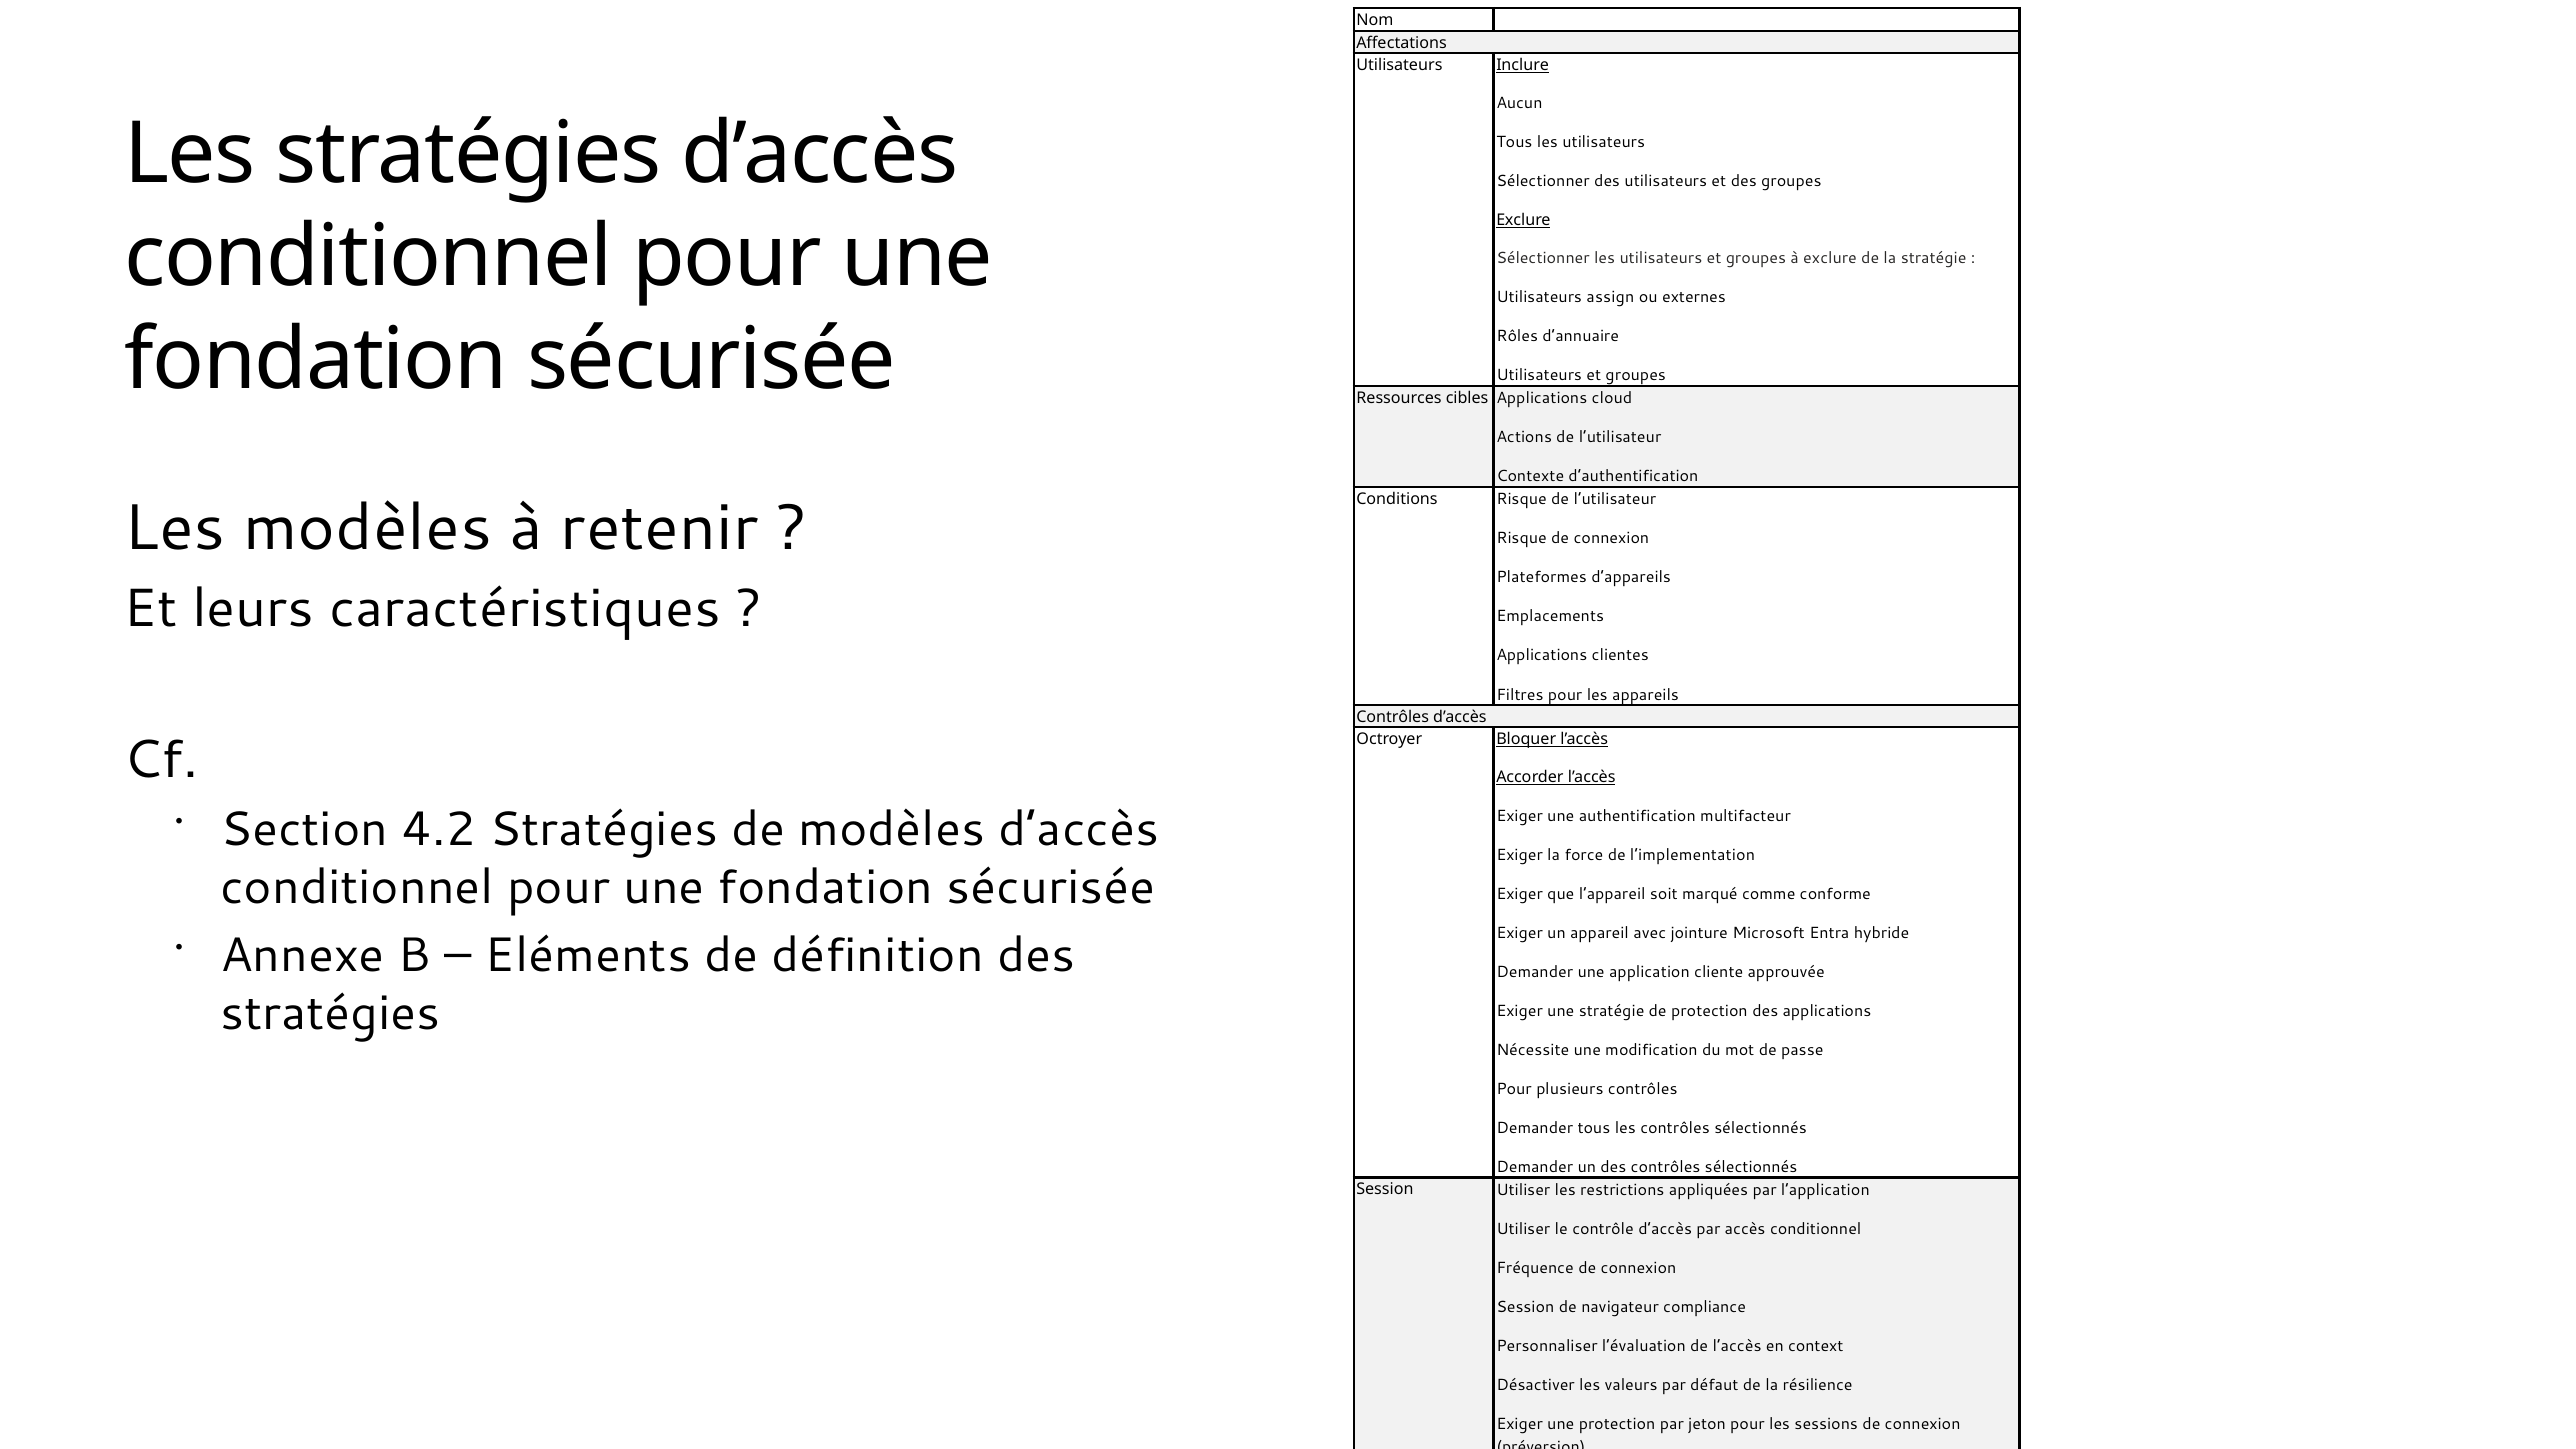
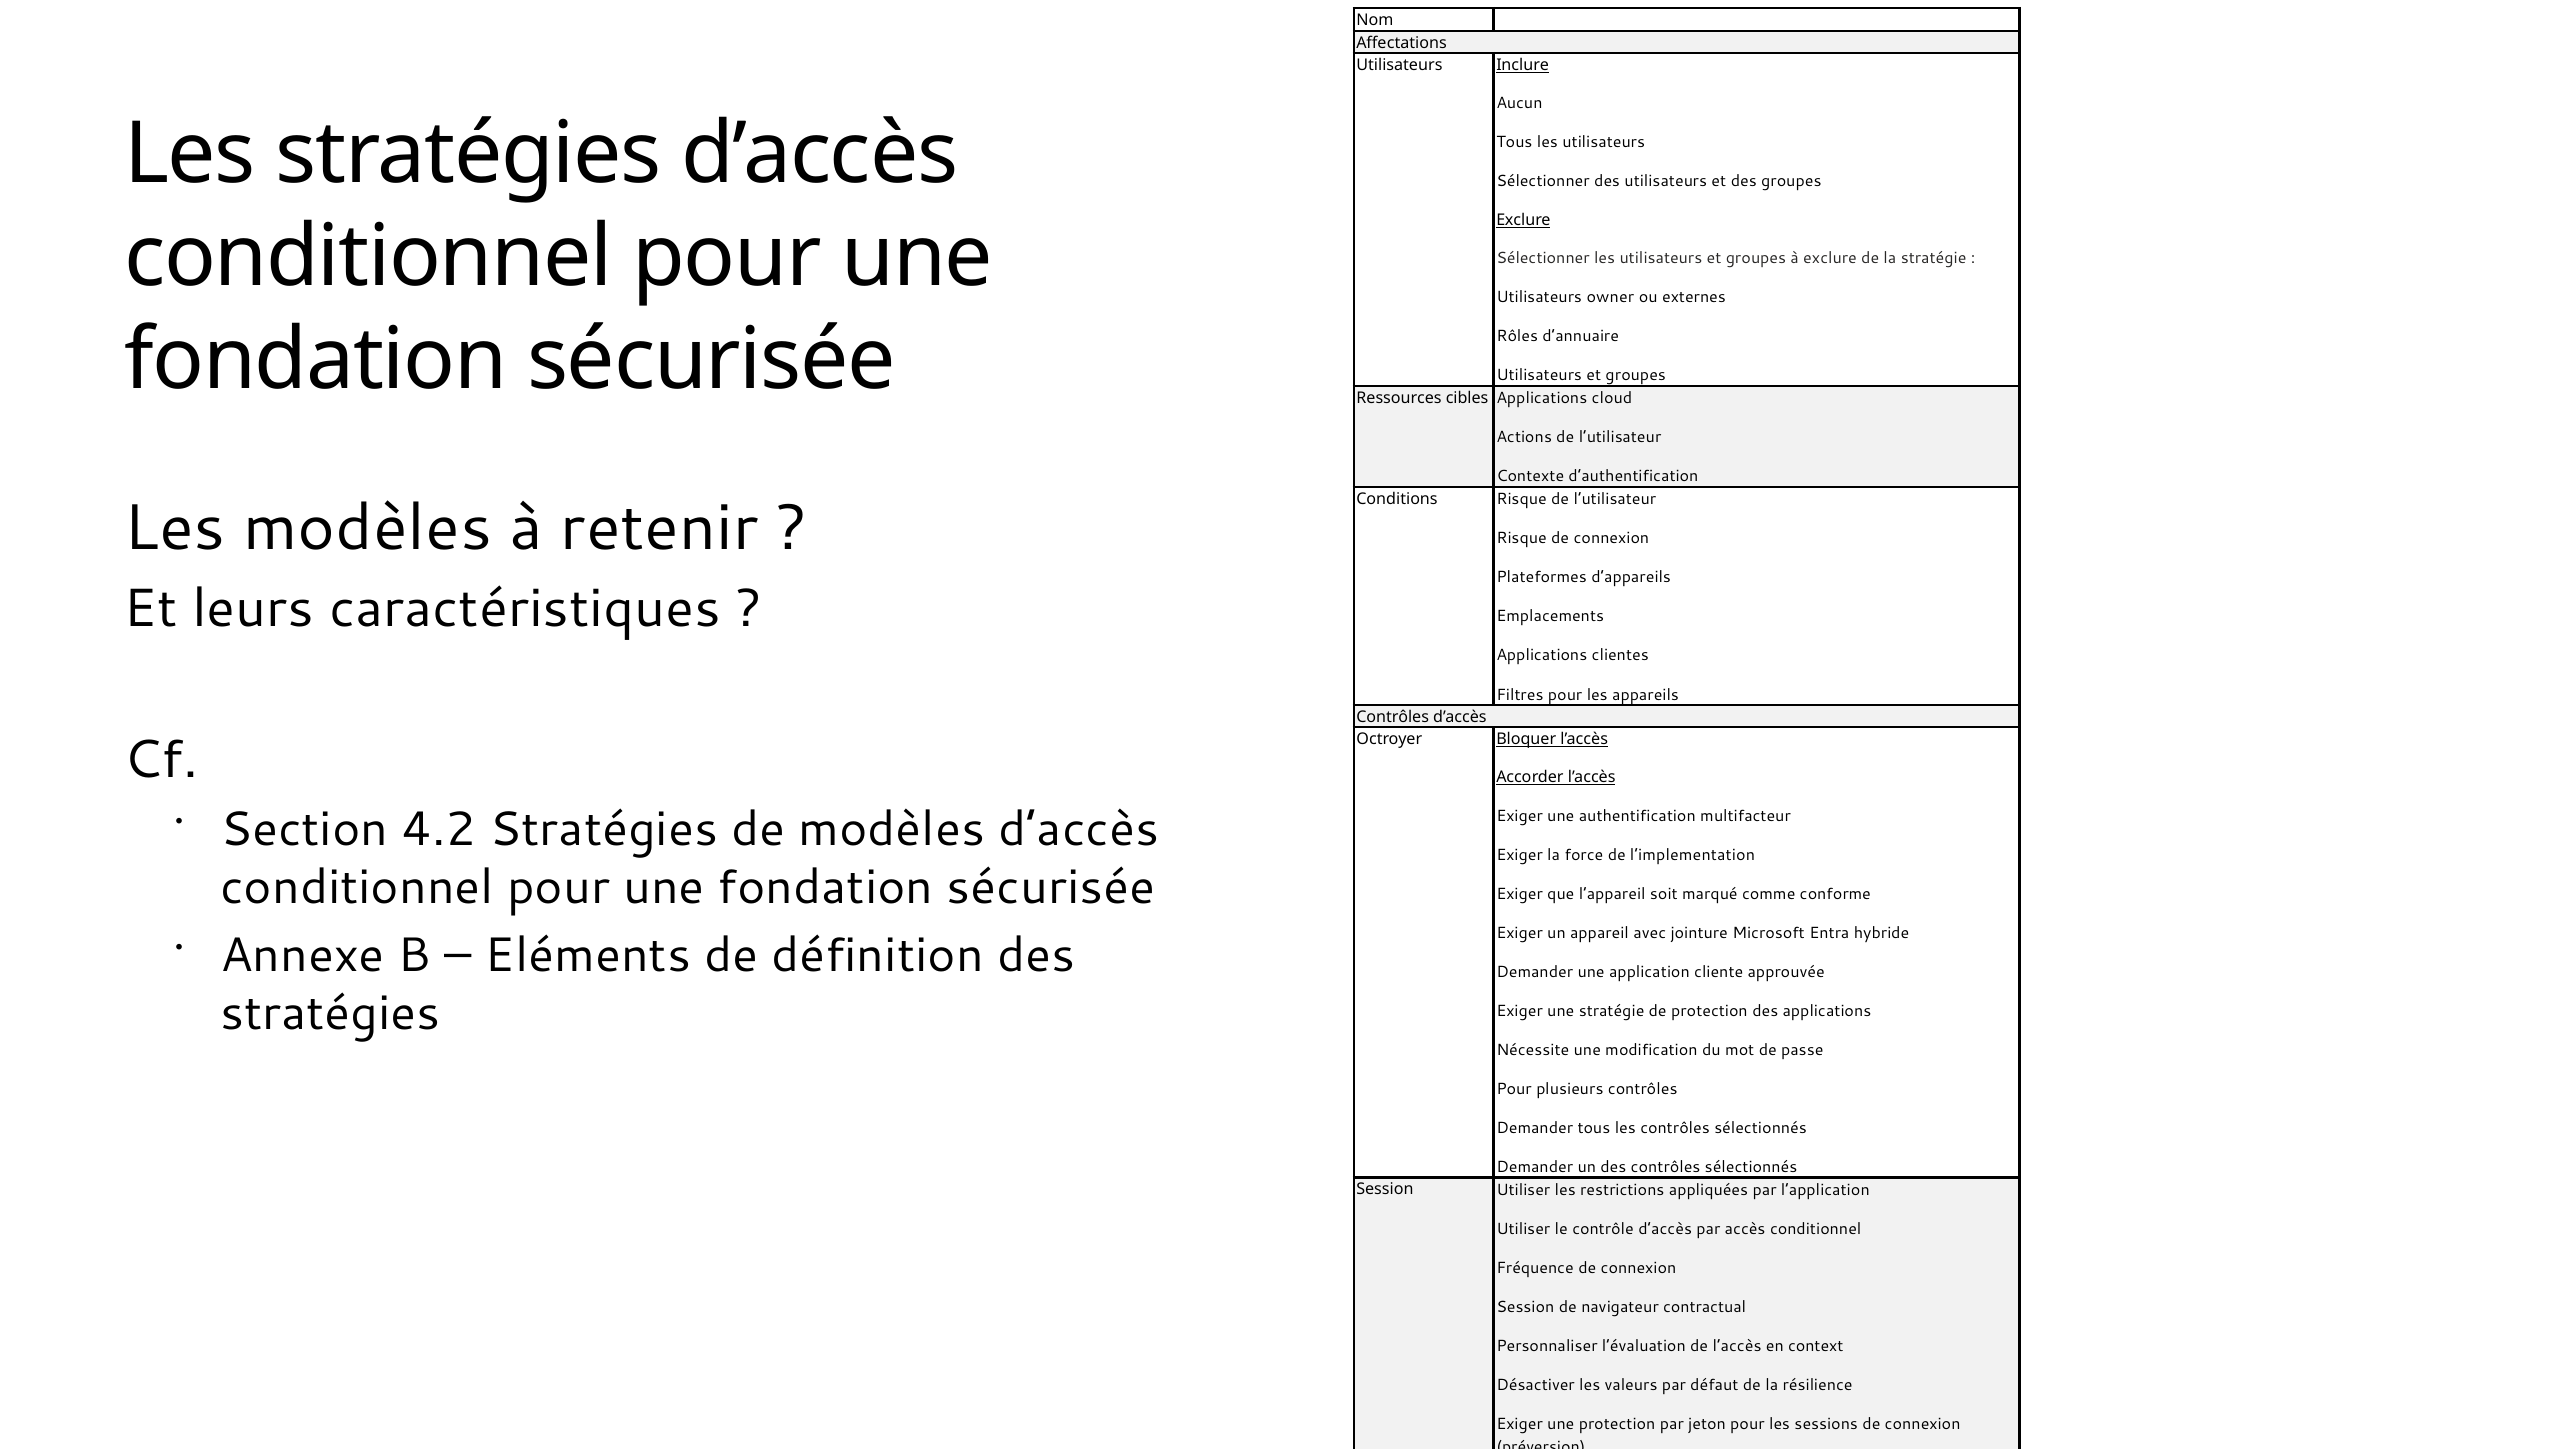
assign: assign -> owner (1610, 298)
compliance: compliance -> contractual (1705, 1307)
